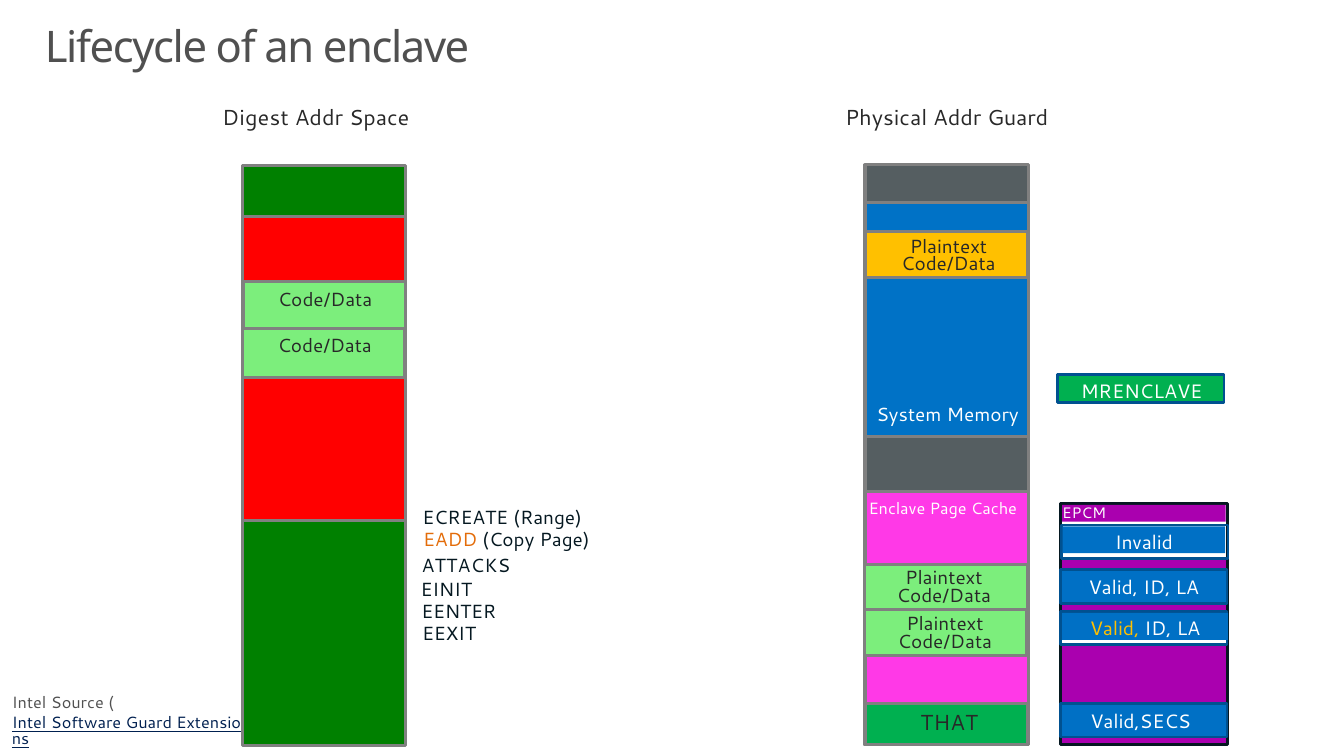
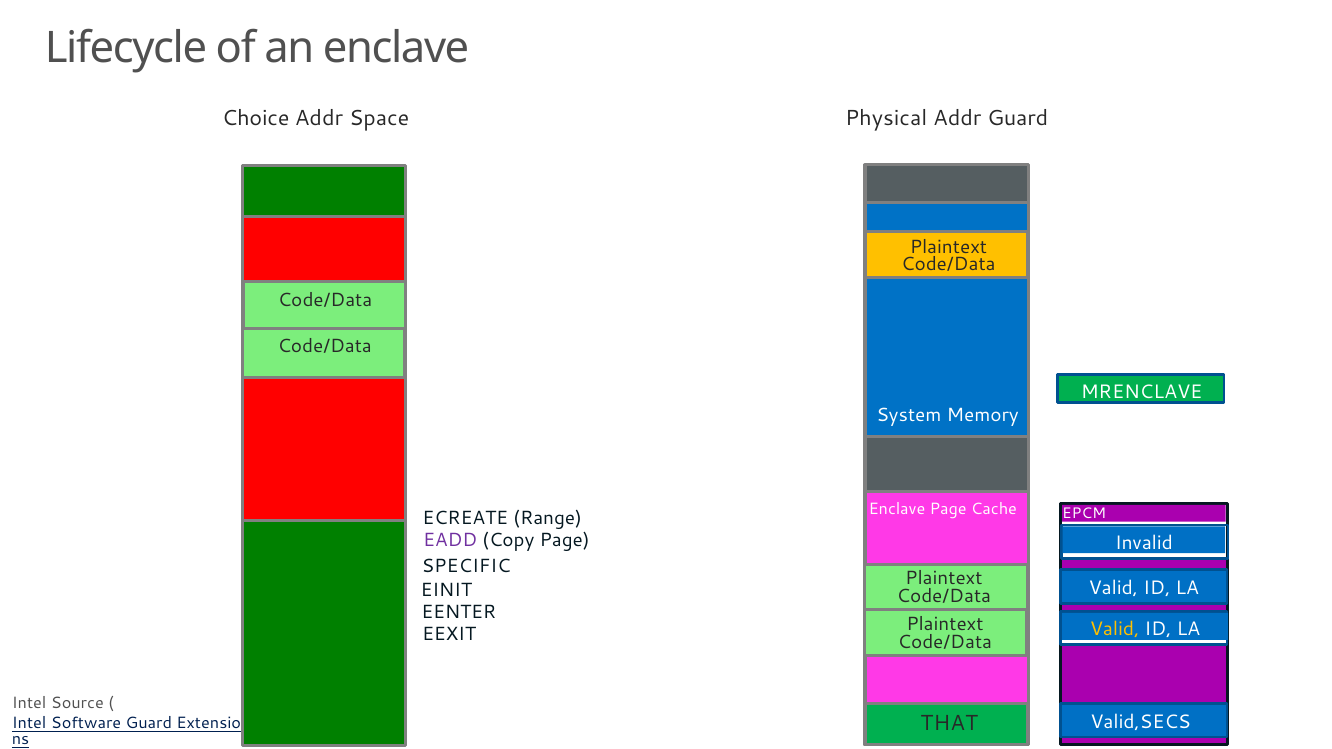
Digest: Digest -> Choice (256, 119)
EADD colour: orange -> purple (450, 540)
ATTACKS: ATTACKS -> SPECIFIC (466, 566)
